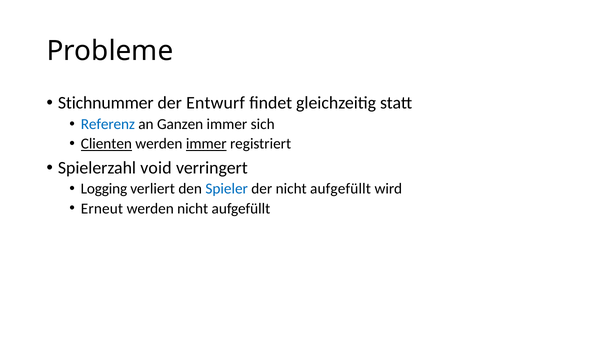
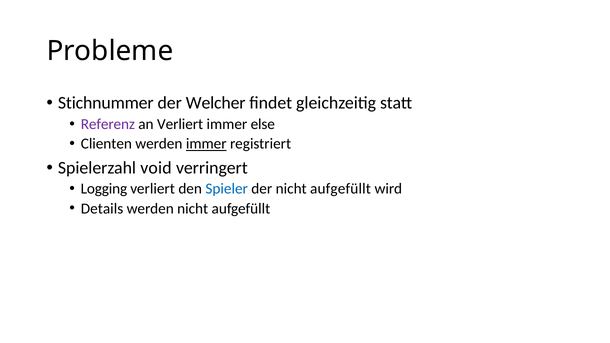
Entwurf: Entwurf -> Welcher (216, 103)
Referenz colour: blue -> purple (108, 124)
an Ganzen: Ganzen -> Verliert (180, 124)
sich: sich -> else (263, 124)
Clienten underline: present -> none (106, 144)
Erneut: Erneut -> Details (102, 209)
